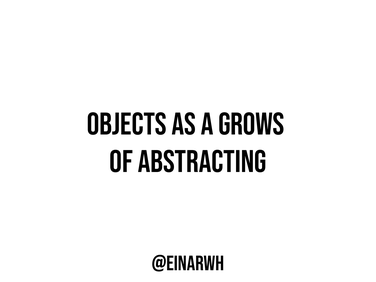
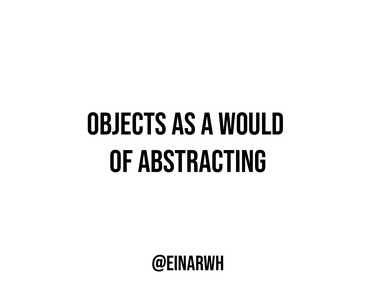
GROWS: GROWS -> WOULD (251, 124)
